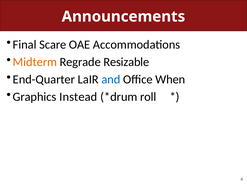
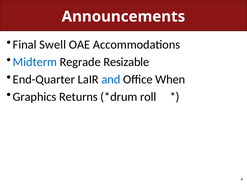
Scare: Scare -> Swell (53, 44)
Midterm colour: orange -> blue (35, 62)
Instead: Instead -> Returns (78, 96)
